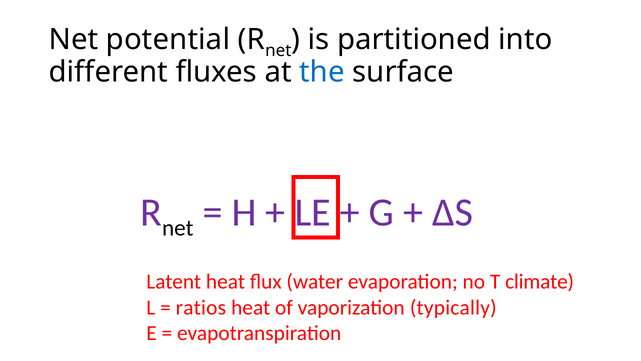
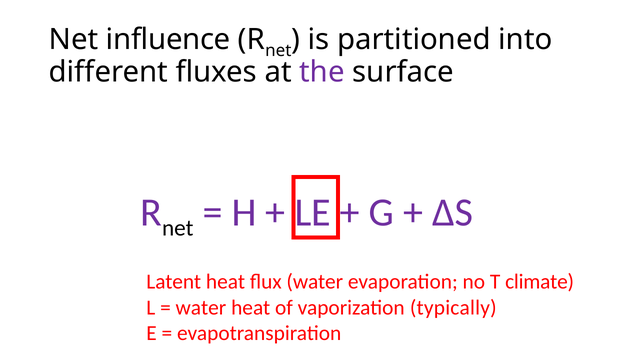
potential: potential -> influence (168, 39)
the colour: blue -> purple (322, 72)
ratios: ratios -> water (201, 307)
